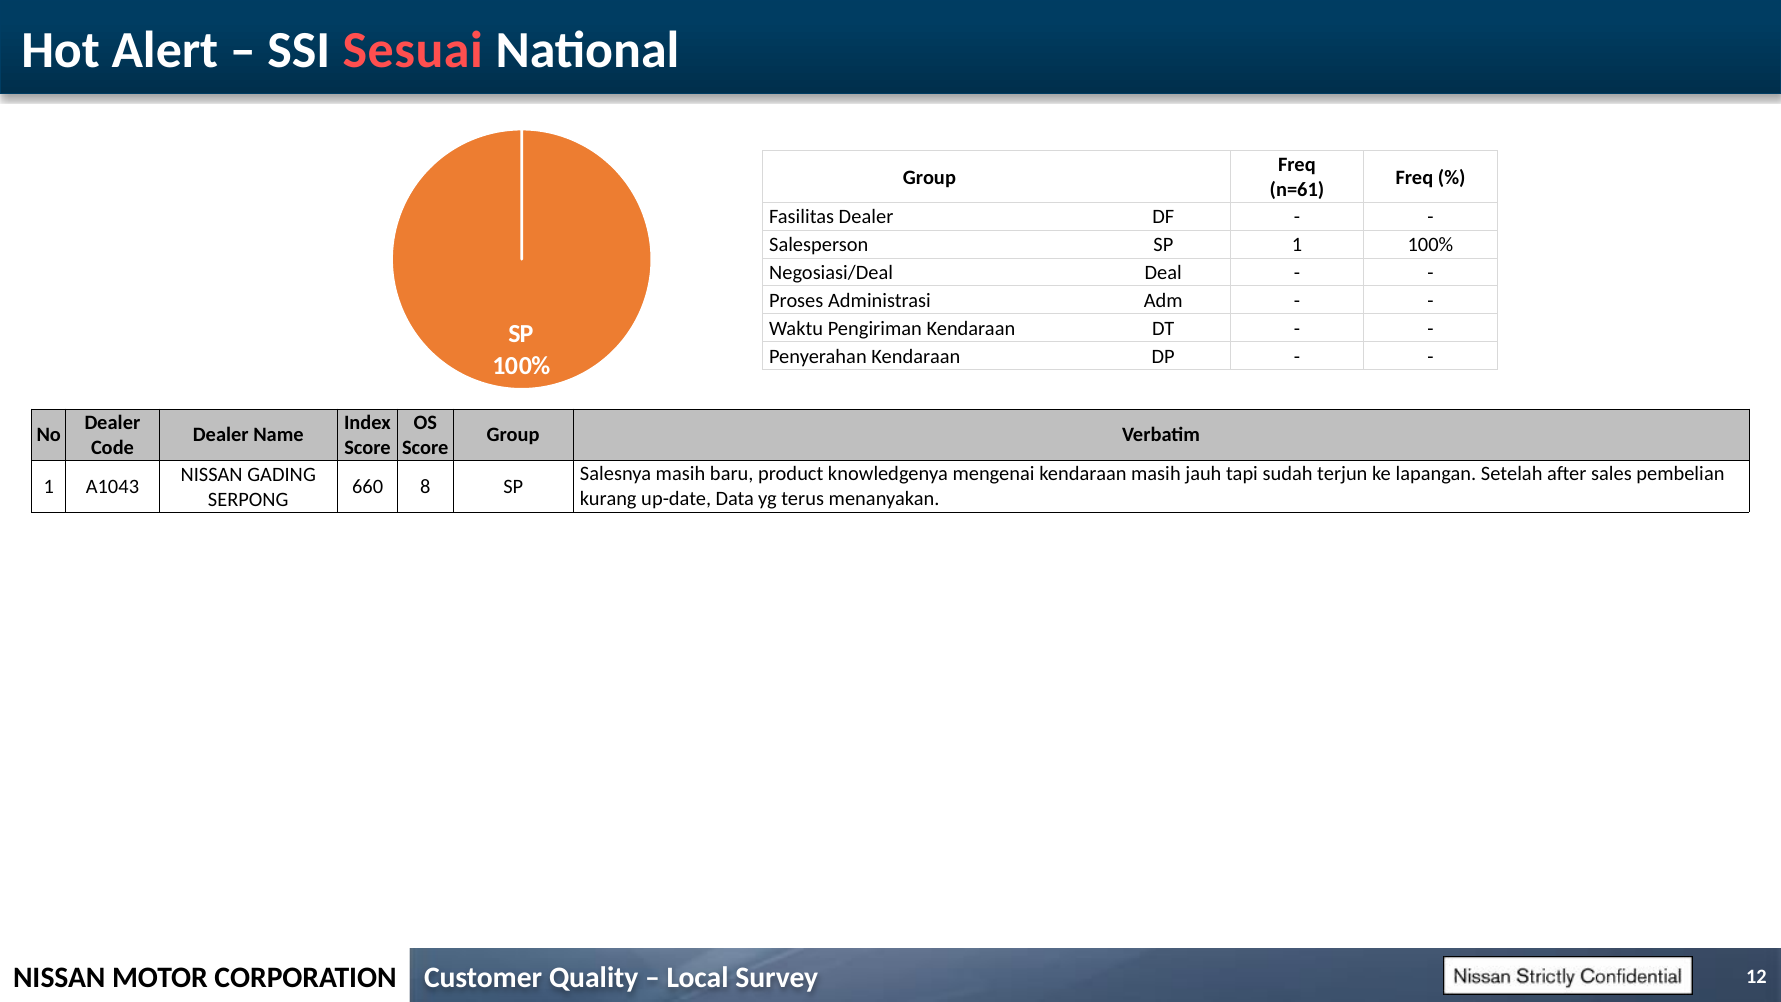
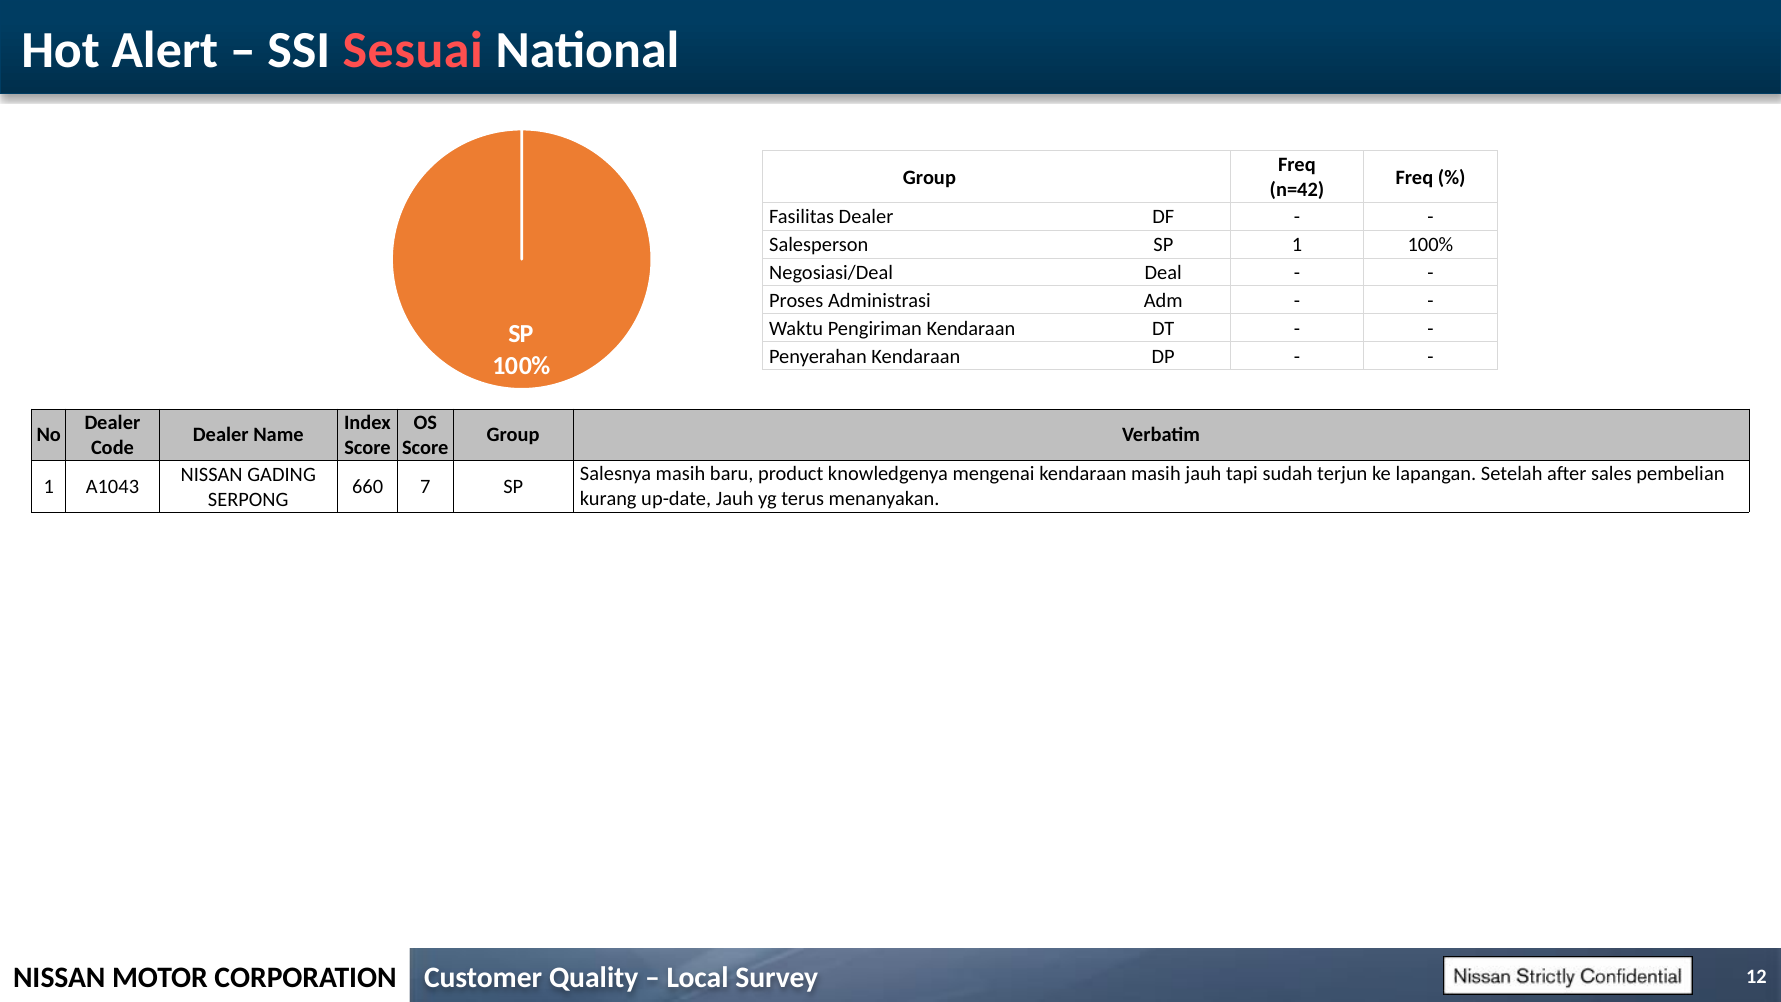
n=61: n=61 -> n=42 (1297, 190)
8: 8 -> 7 (425, 487)
up-date Data: Data -> Jauh (735, 499)
